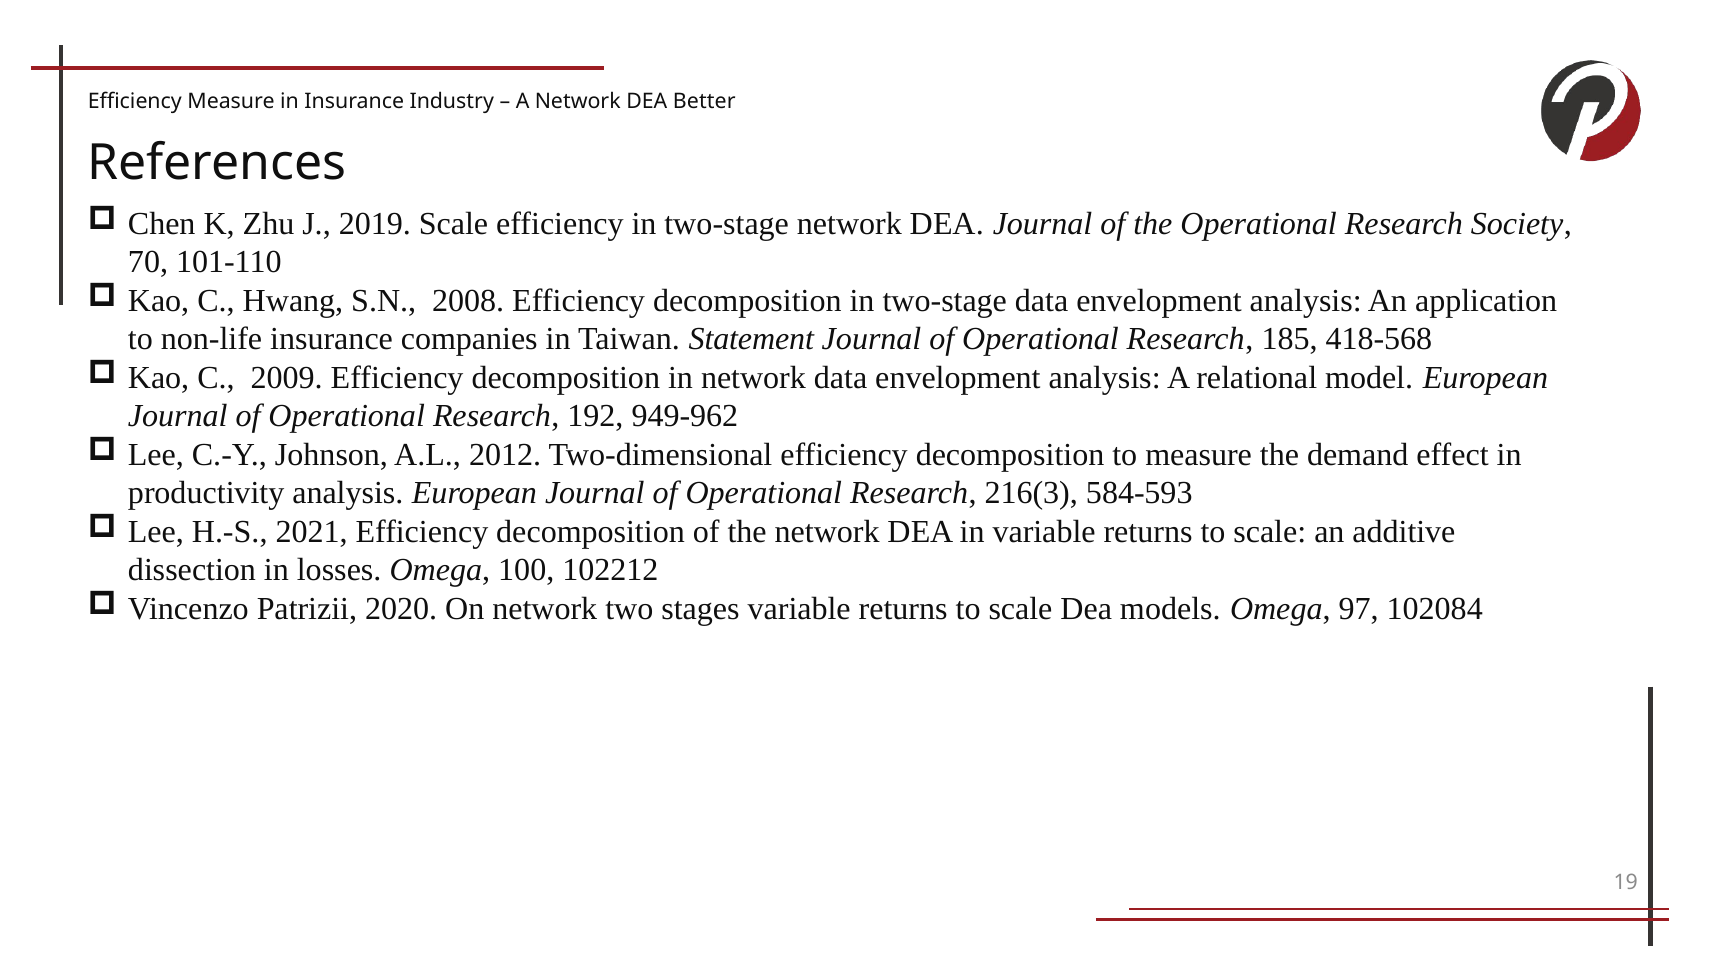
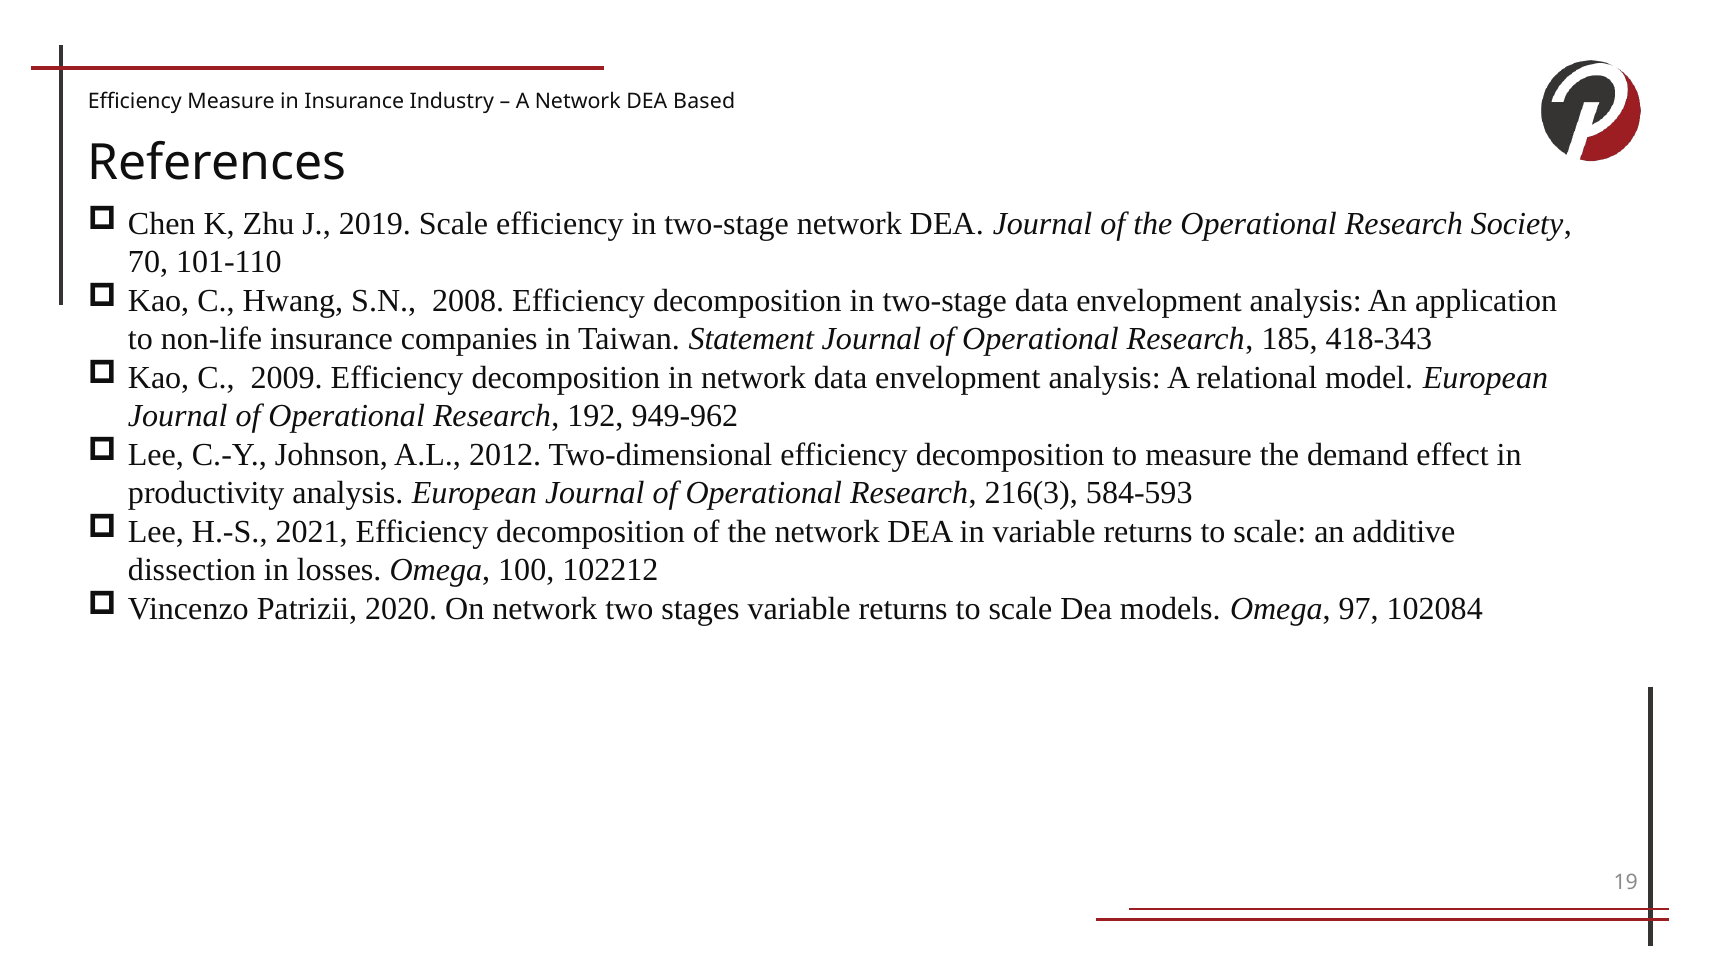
Better: Better -> Based (704, 101)
418-568: 418-568 -> 418-343 (1379, 339)
